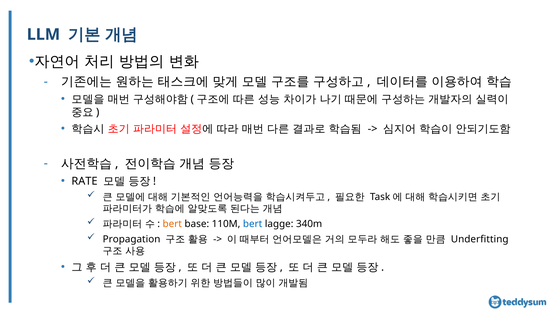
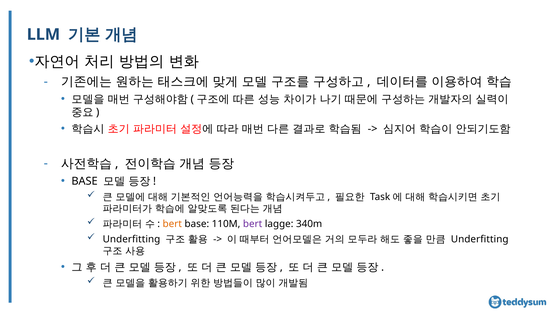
RATE: RATE -> BASE (85, 181)
bert colour: blue -> purple (253, 224)
Propagation: Propagation -> Underfitting (131, 239)
